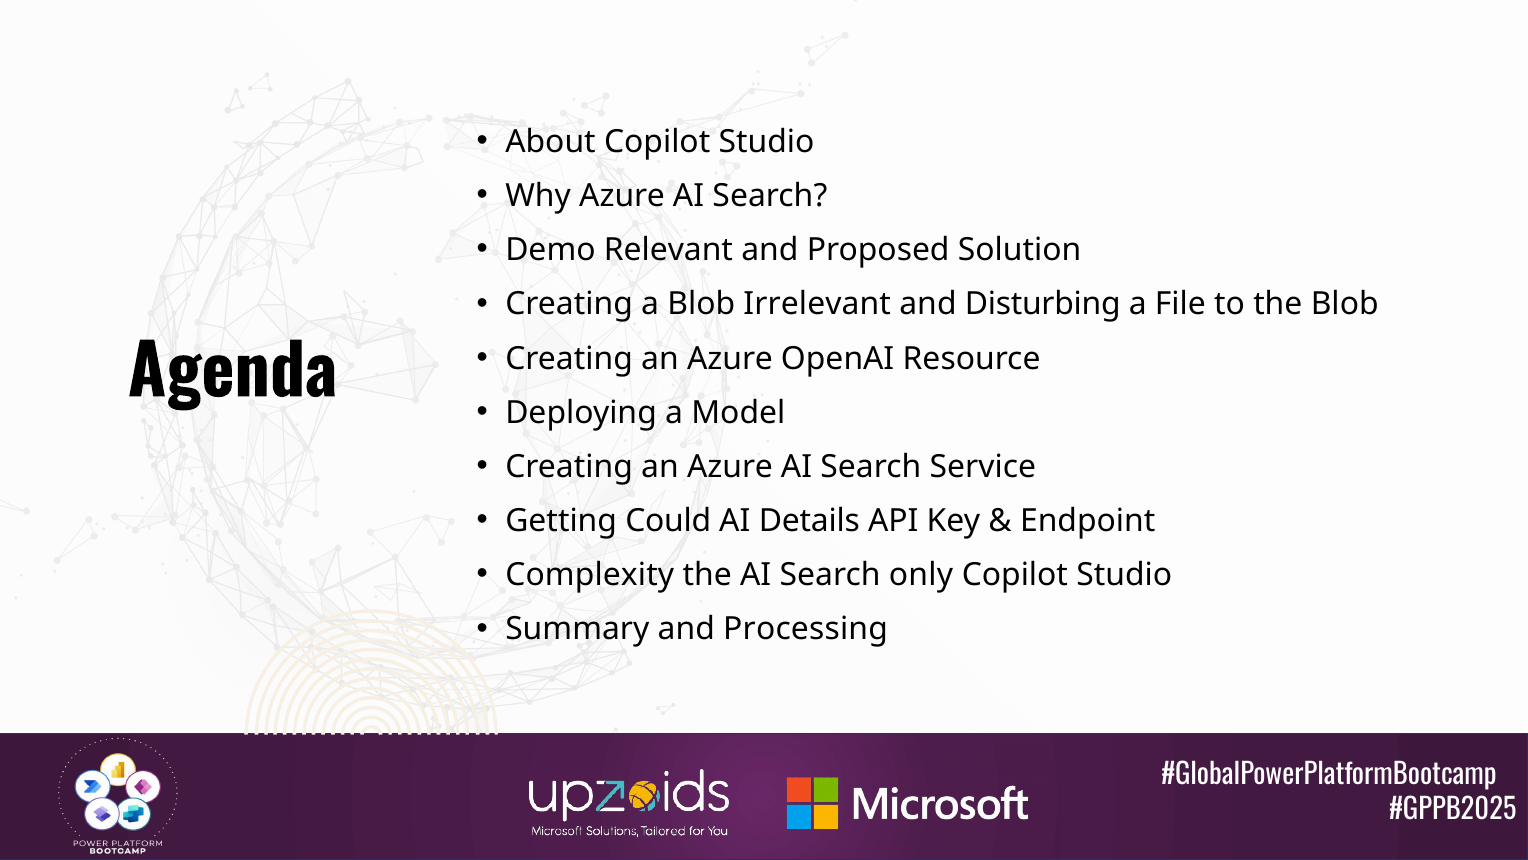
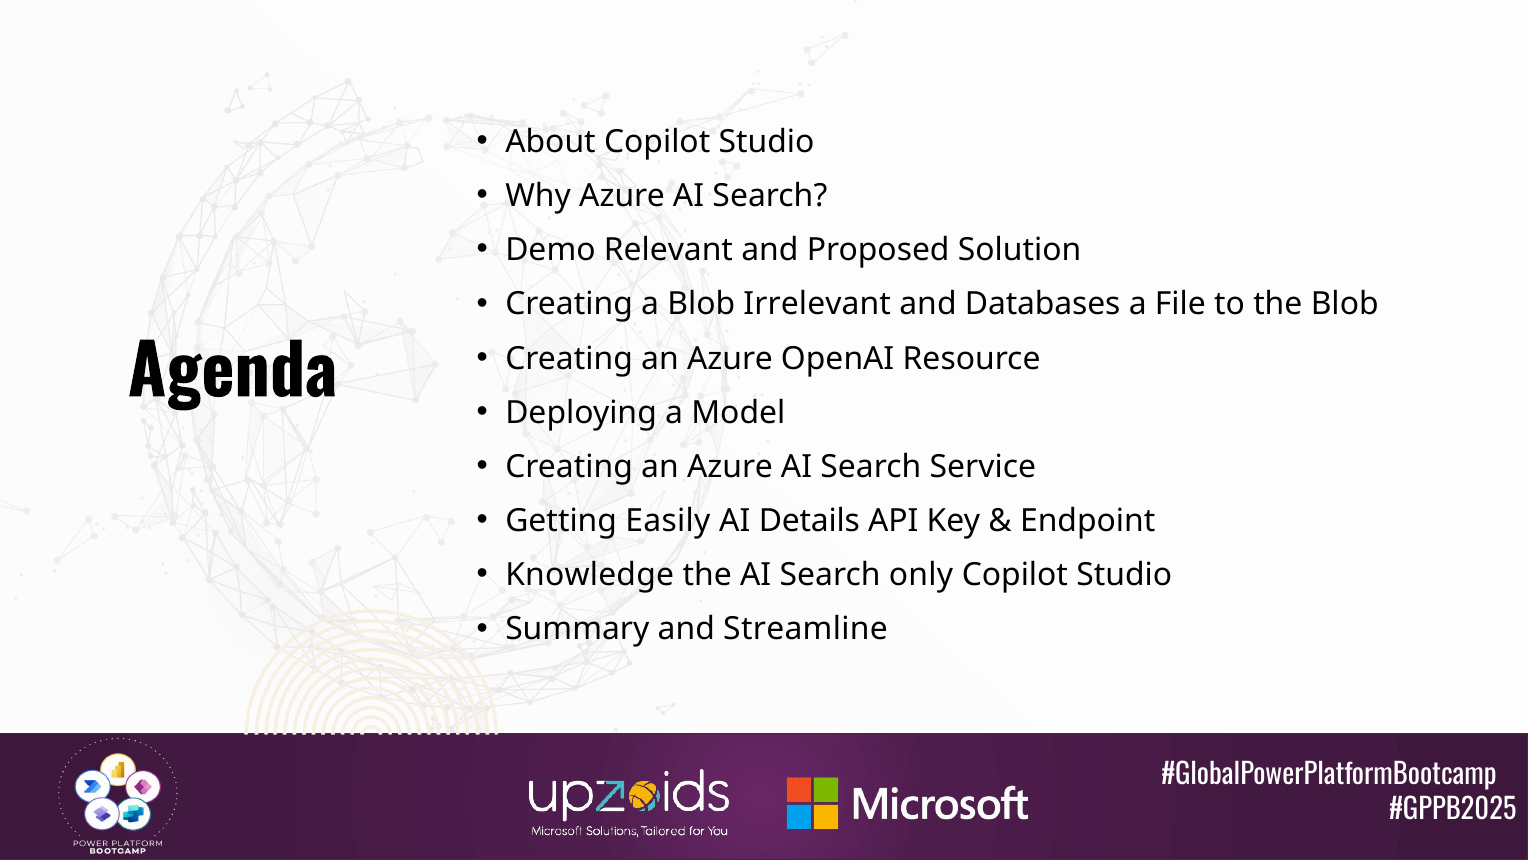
Disturbing: Disturbing -> Databases (1043, 304)
Could: Could -> Easily (668, 521)
Complexity: Complexity -> Knowledge (590, 575)
Processing: Processing -> Streamline (806, 629)
